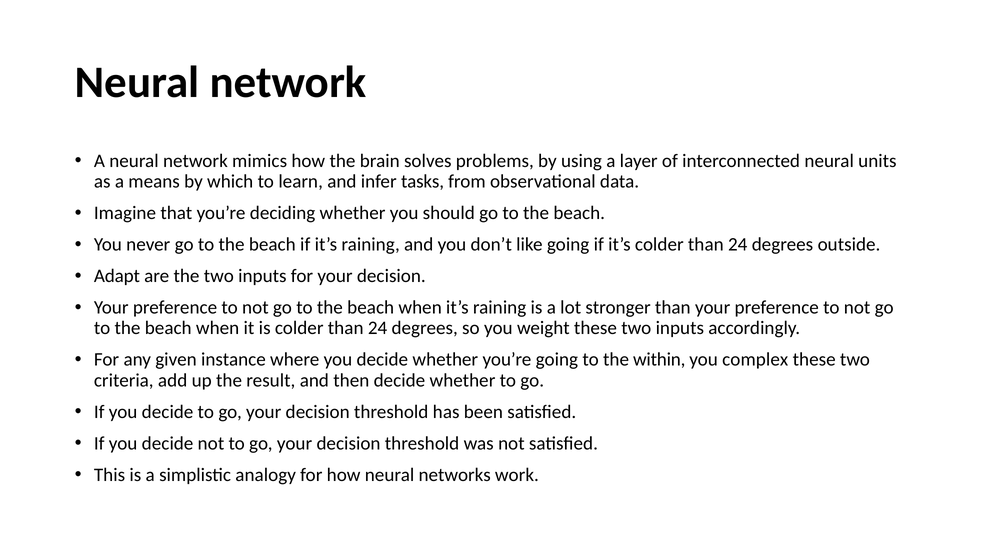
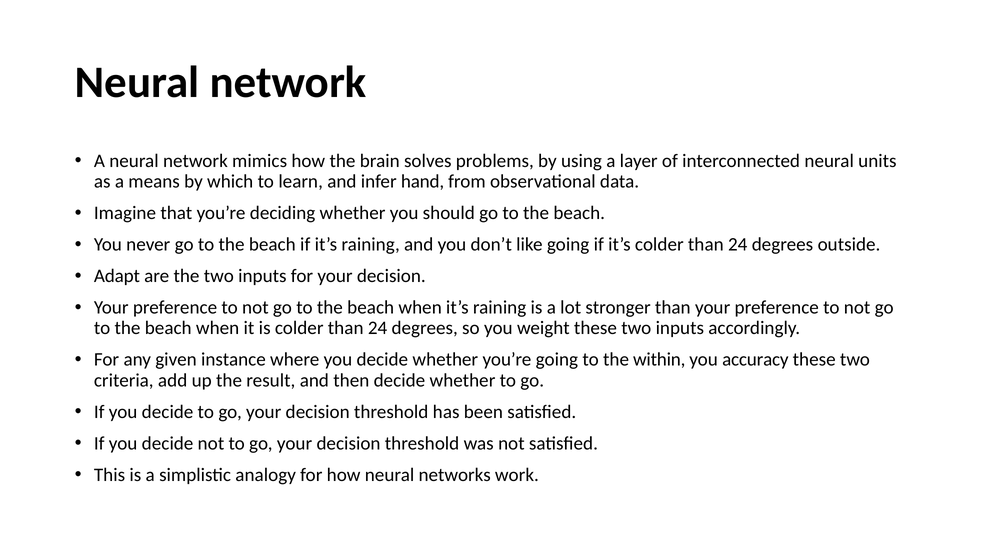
tasks: tasks -> hand (423, 182)
complex: complex -> accuracy (755, 360)
